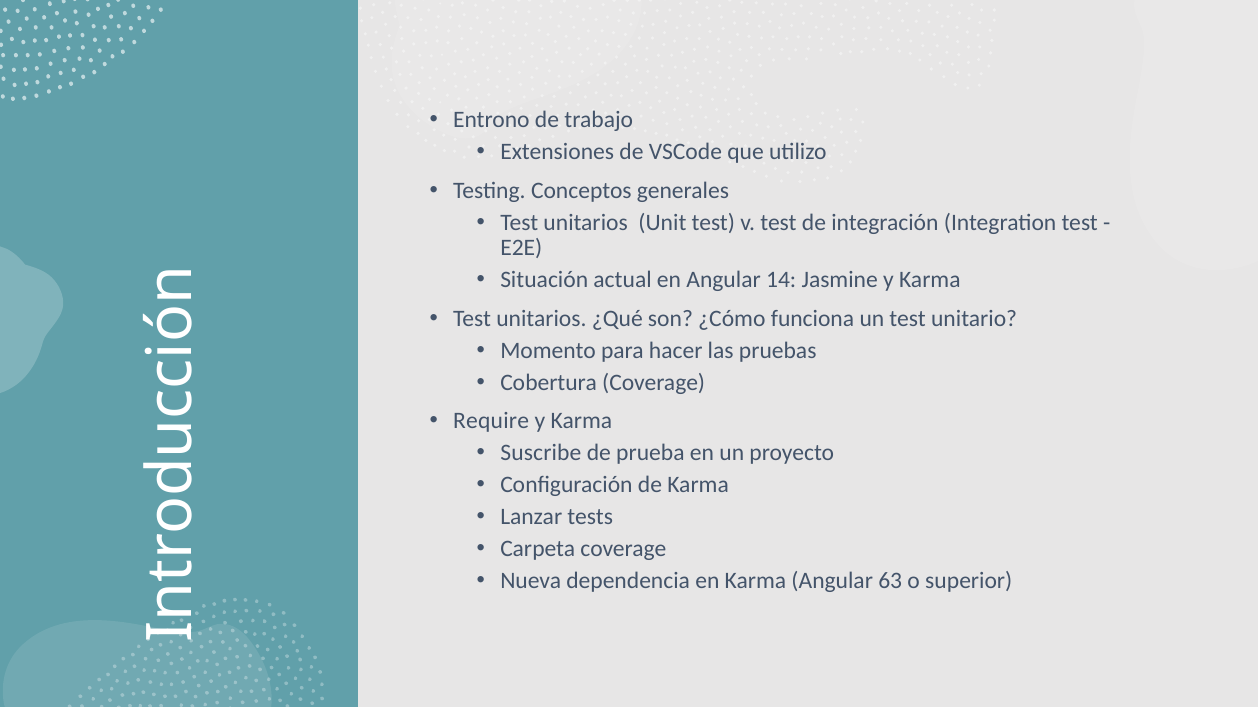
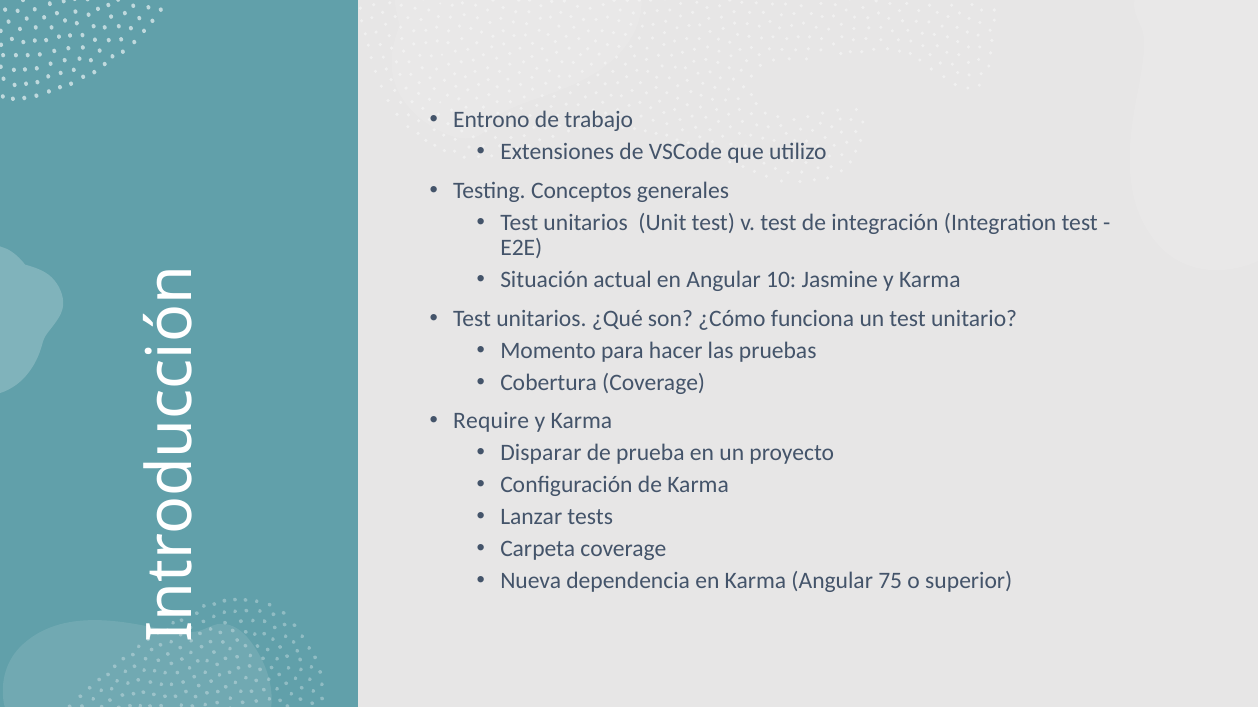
14: 14 -> 10 (781, 280)
Suscribe: Suscribe -> Disparar (541, 453)
63: 63 -> 75 (890, 582)
